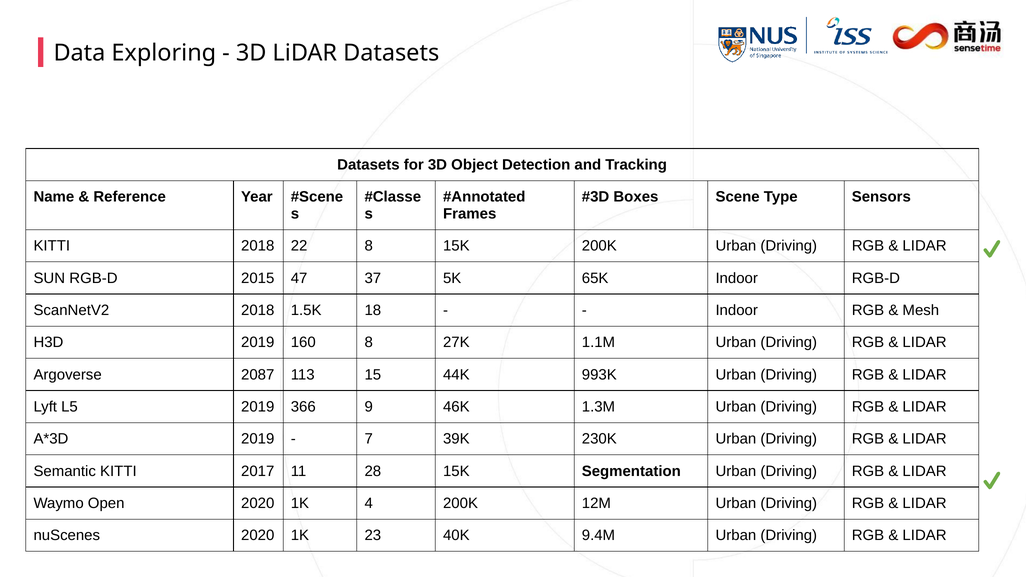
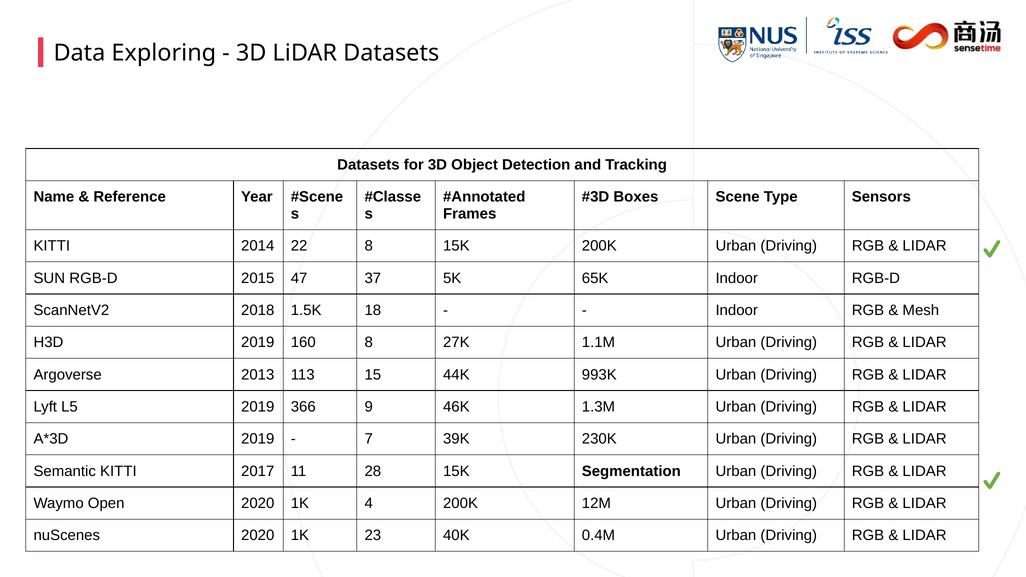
KITTI 2018: 2018 -> 2014 (258, 246)
2087: 2087 -> 2013 (258, 375)
9.4M: 9.4M -> 0.4M (598, 536)
